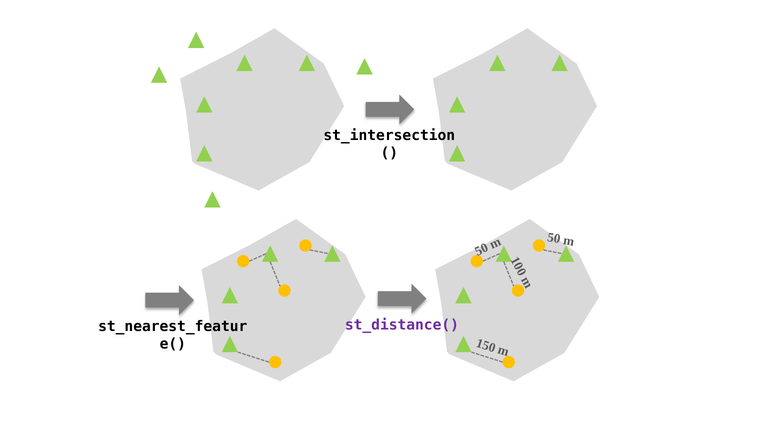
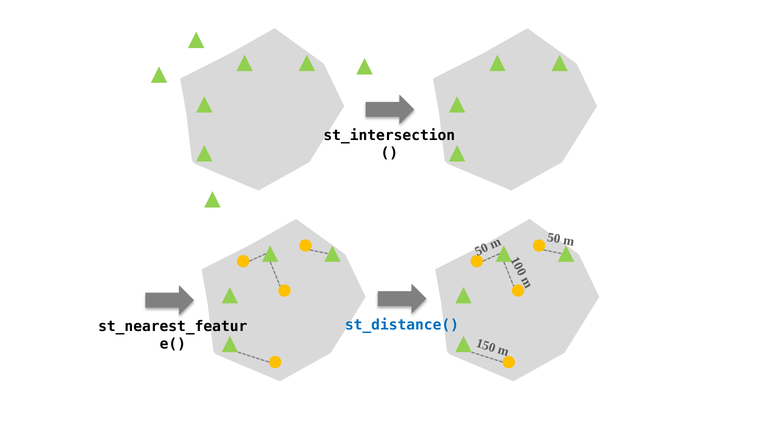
st_distance( colour: purple -> blue (402, 325)
